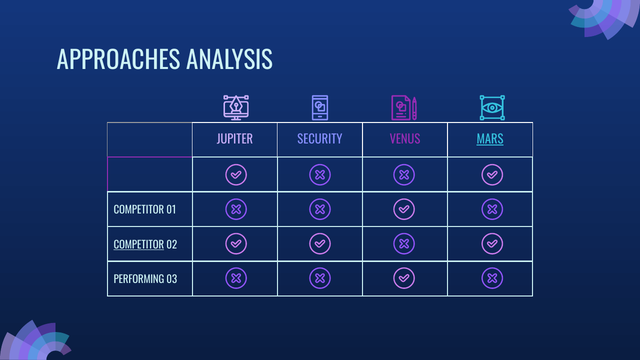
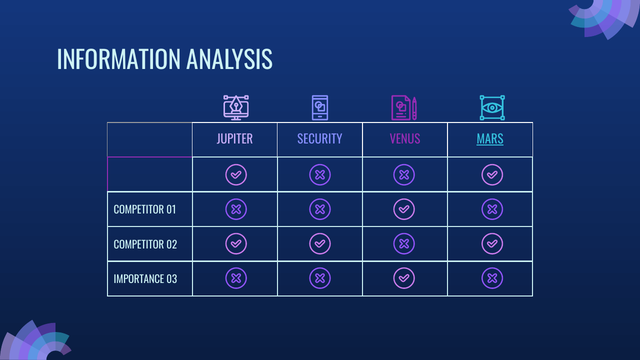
APPROACHES: APPROACHES -> INFORMATION (119, 61)
COMPETITOR underline: present -> none (139, 245)
PERFORMING: PERFORMING -> IMPORTANCE (139, 280)
